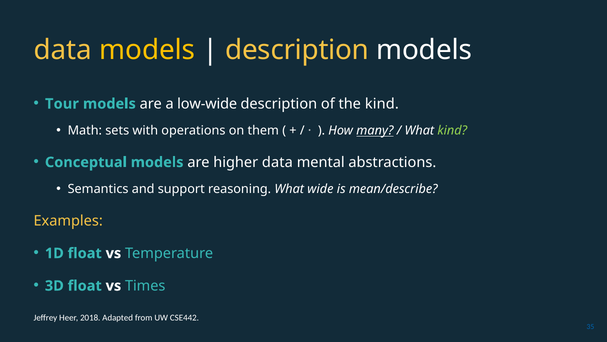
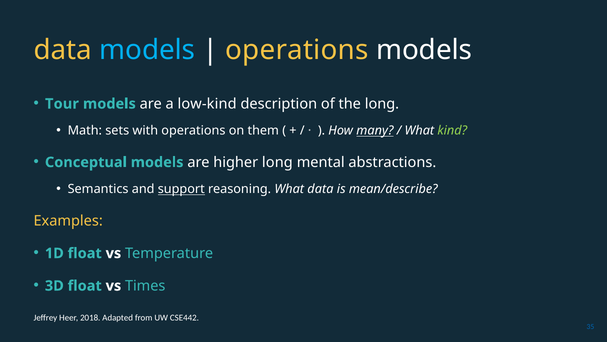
models colour: yellow -> light blue (147, 50)
description: description -> operations (297, 50)
low-wide: low-wide -> low-kind (207, 104)
the kind: kind -> long (382, 104)
higher data: data -> long (277, 162)
support underline: none -> present (181, 189)
What wide: wide -> data (320, 189)
